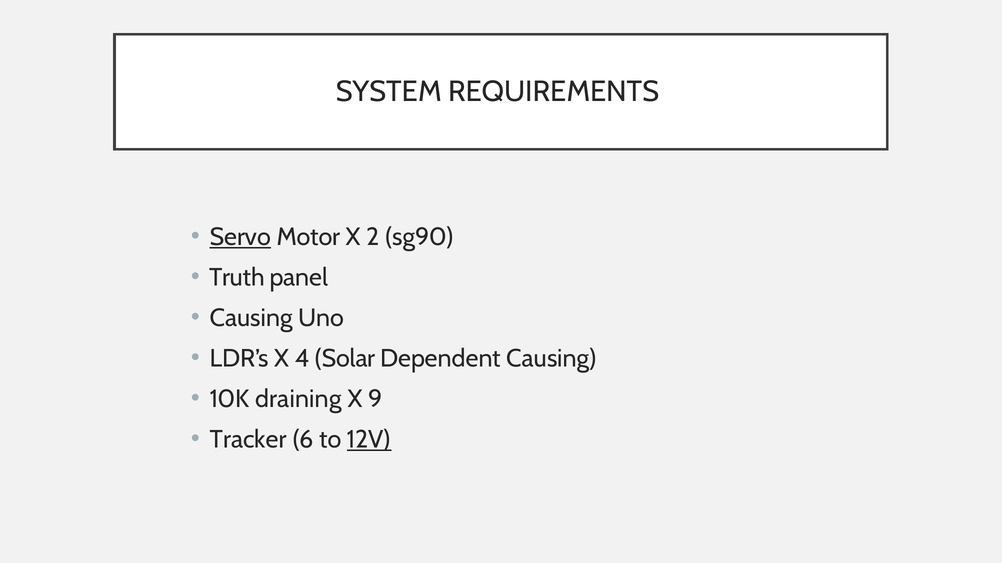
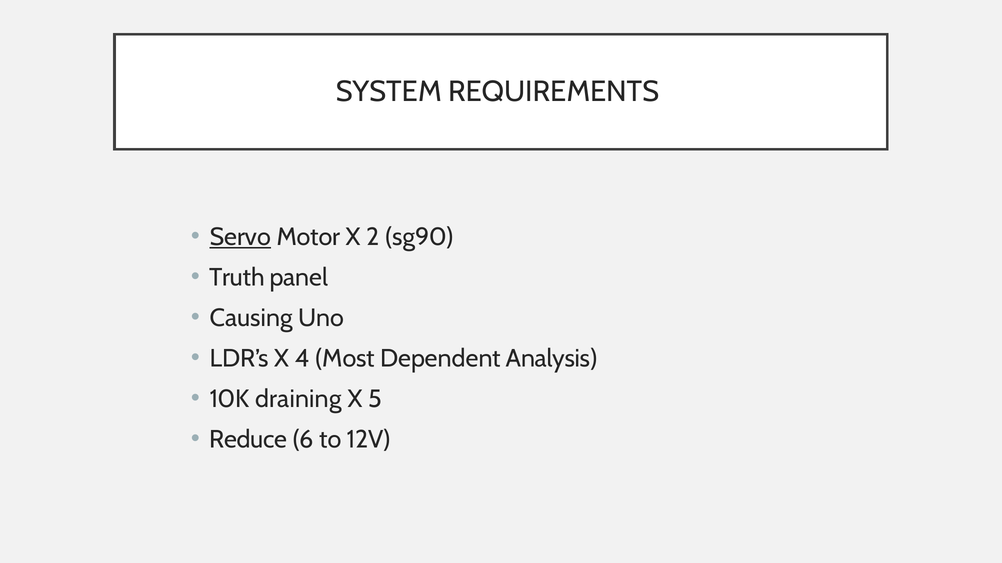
Solar: Solar -> Most (345, 359)
Dependent Causing: Causing -> Analysis (552, 359)
9: 9 -> 5 (375, 399)
Tracker: Tracker -> Reduce (248, 440)
12V underline: present -> none (369, 440)
